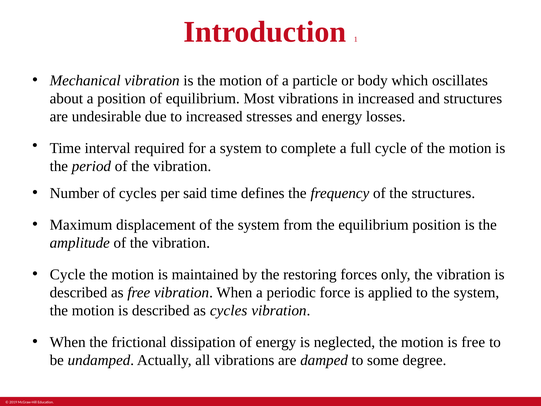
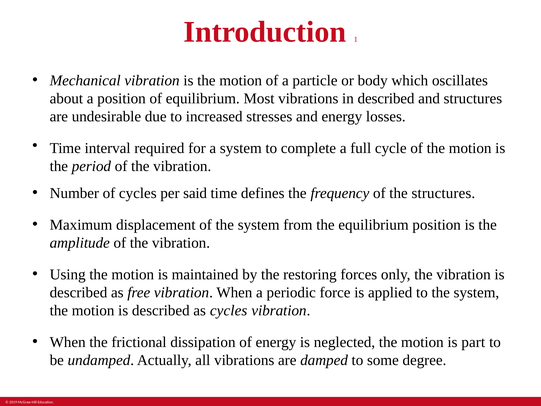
in increased: increased -> described (386, 98)
Cycle: Cycle -> Using (68, 274)
is free: free -> part (473, 342)
